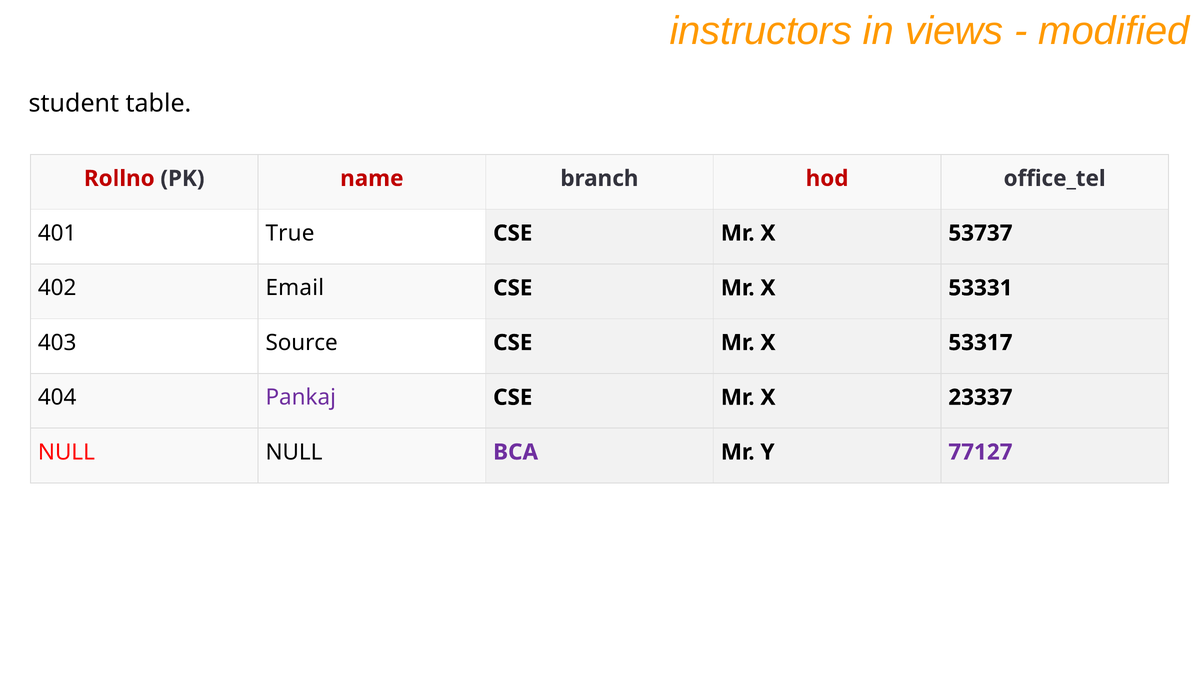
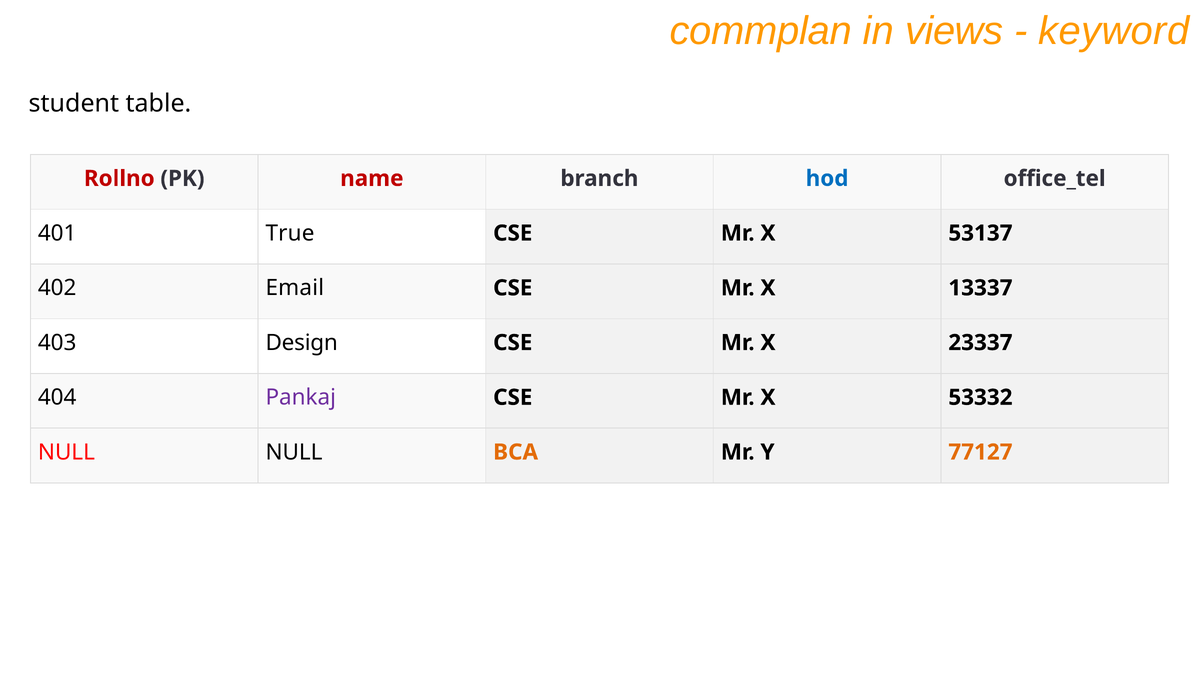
instructors: instructors -> commplan (761, 31)
modified: modified -> keyword (1114, 31)
hod colour: red -> blue (827, 179)
53737: 53737 -> 53137 (980, 233)
53331: 53331 -> 13337 (980, 288)
Source: Source -> Design (302, 343)
53317: 53317 -> 23337 (980, 343)
23337: 23337 -> 53332 (980, 398)
BCA colour: purple -> orange (516, 452)
77127 colour: purple -> orange (980, 452)
